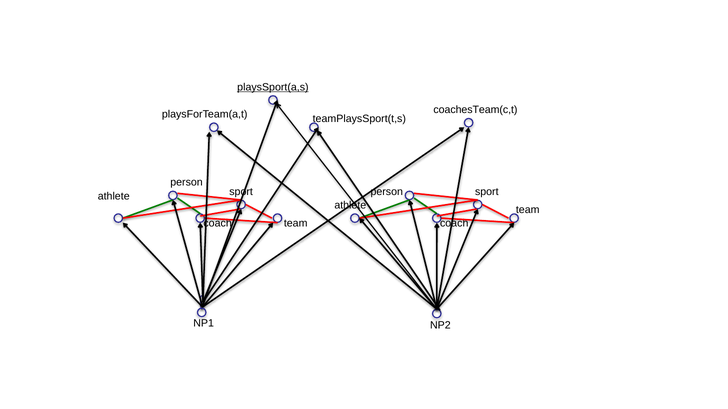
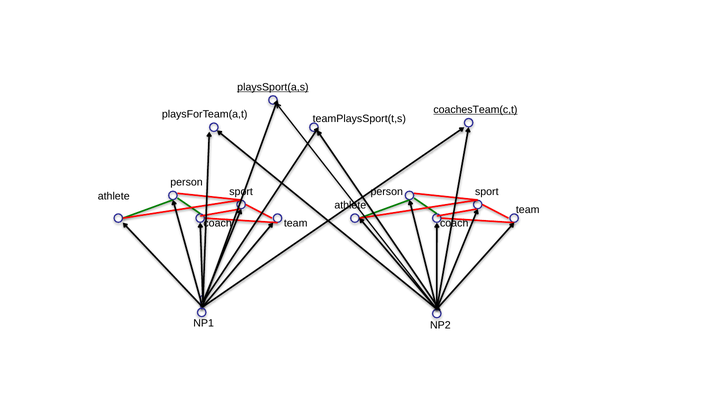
coachesTeam(c,t underline: none -> present (475, 110)
